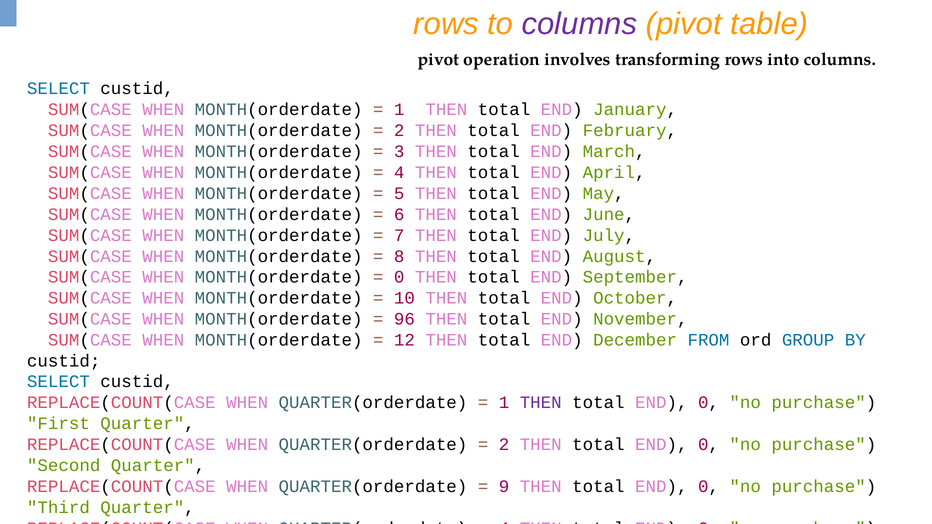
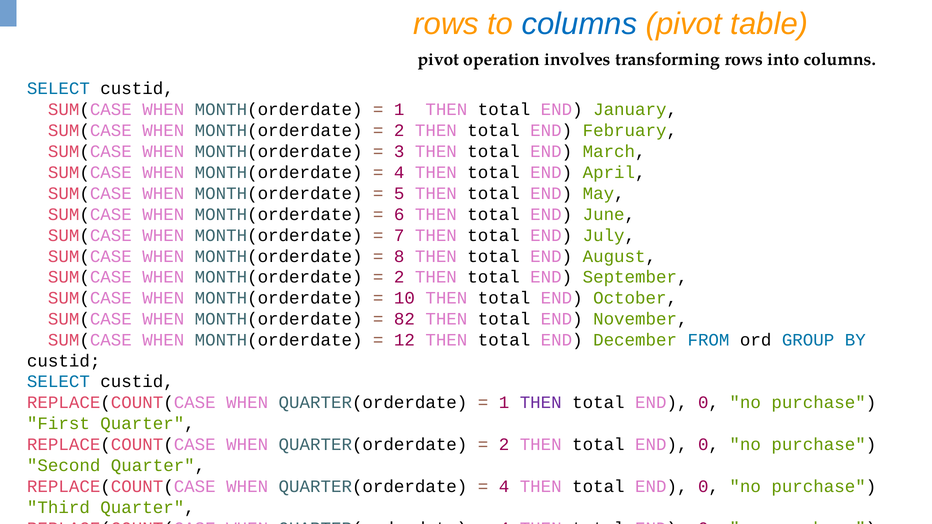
columns colour: purple -> blue (579, 24)
0: 0 -> 2 (399, 277)
96: 96 -> 82 (404, 319)
9: 9 -> 4 (504, 487)
